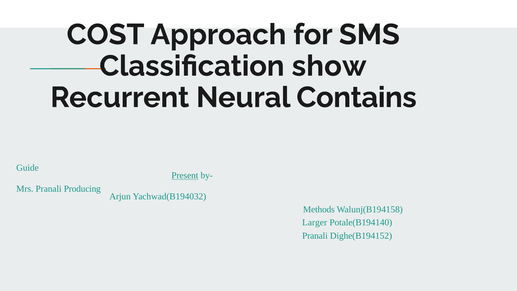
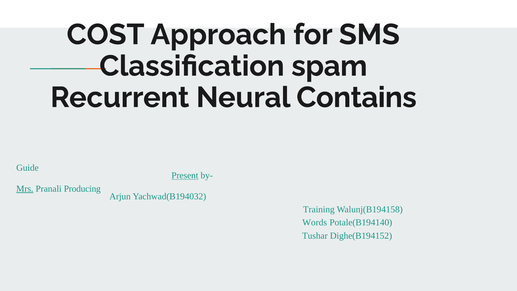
show: show -> spam (329, 66)
Mrs underline: none -> present (25, 189)
Methods: Methods -> Training (319, 209)
Larger: Larger -> Words (315, 222)
Pranali: Pranali -> Tushar (315, 236)
